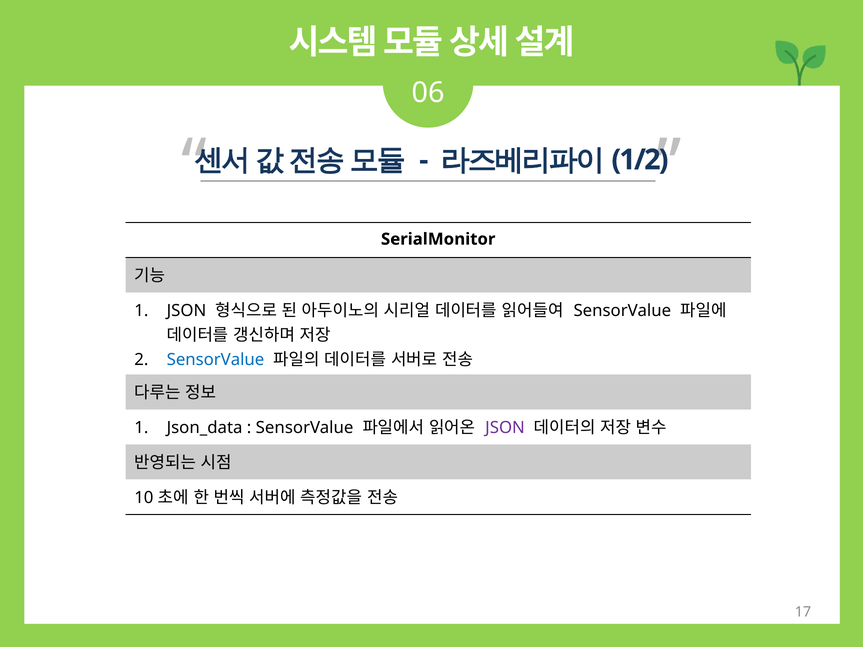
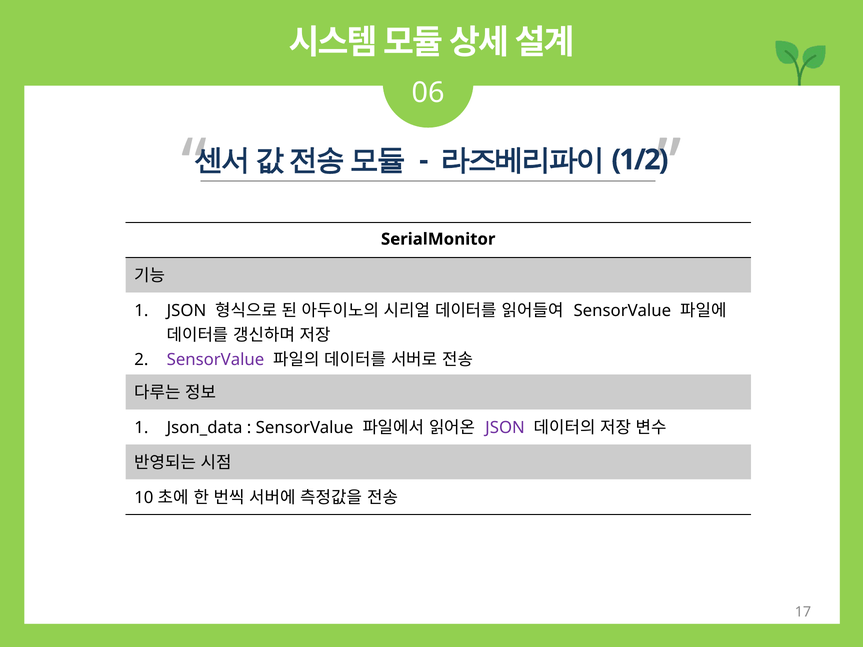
SensorValue colour: blue -> purple (215, 360)
